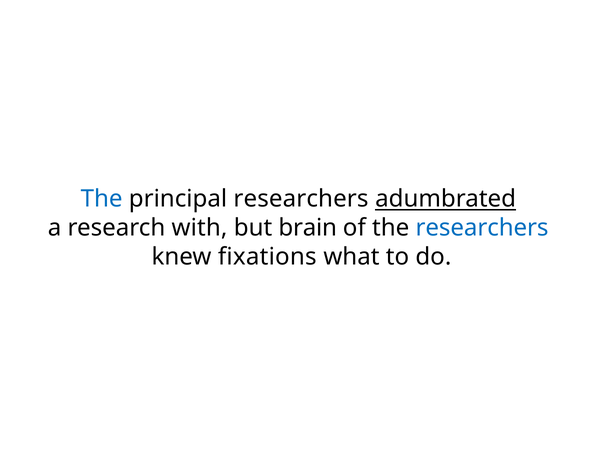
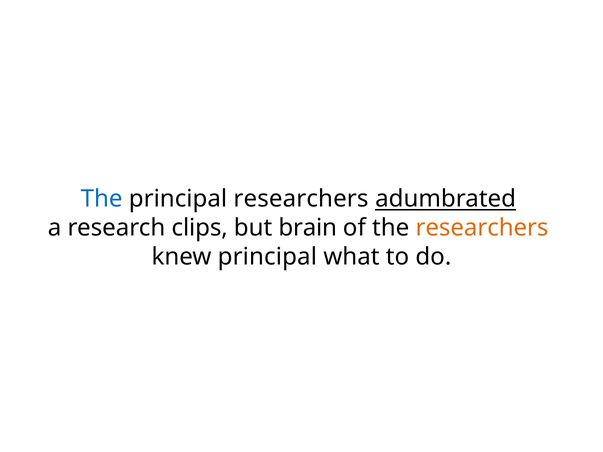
with: with -> clips (200, 228)
researchers colour: blue -> orange (482, 228)
knew fixations: fixations -> principal (267, 257)
